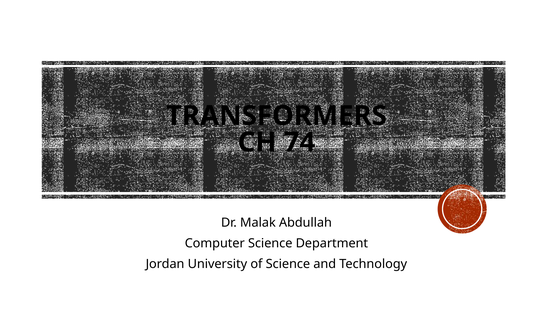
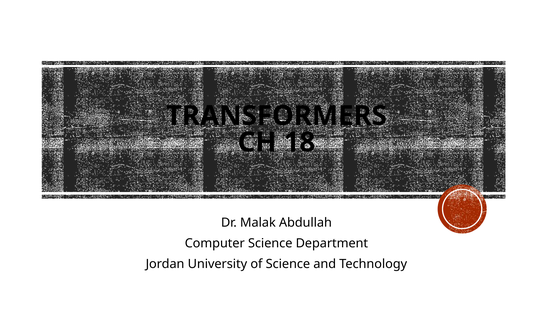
74: 74 -> 18 (299, 142)
